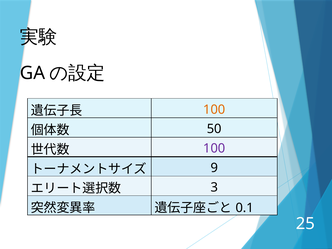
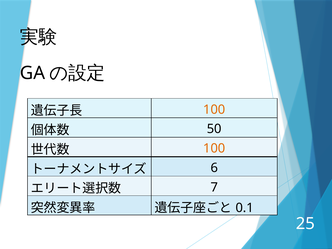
100 colour: purple -> orange (214, 148)
9: 9 -> 6 (214, 168)
3: 3 -> 7 (214, 187)
